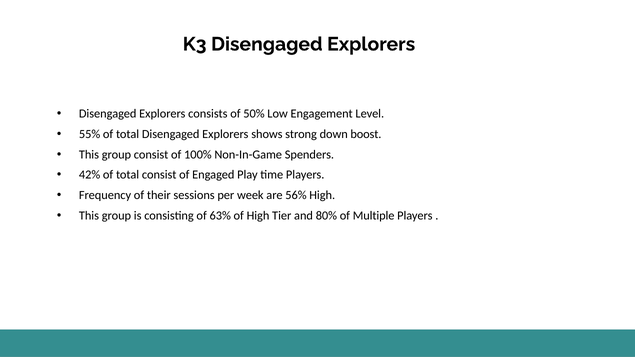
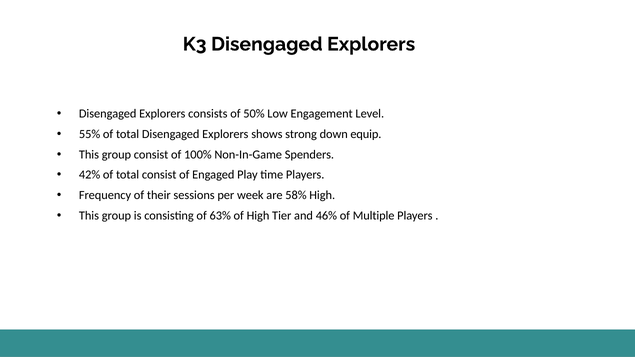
boost: boost -> equip (366, 134)
56%: 56% -> 58% (296, 195)
80%: 80% -> 46% (326, 216)
